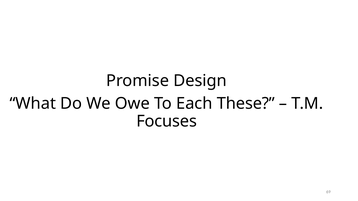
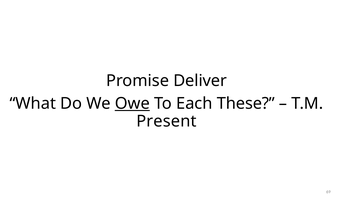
Design: Design -> Deliver (200, 81)
Owe underline: none -> present (132, 104)
Focuses: Focuses -> Present (166, 121)
